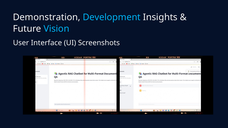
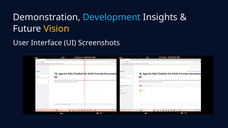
Vision colour: light blue -> yellow (56, 29)
